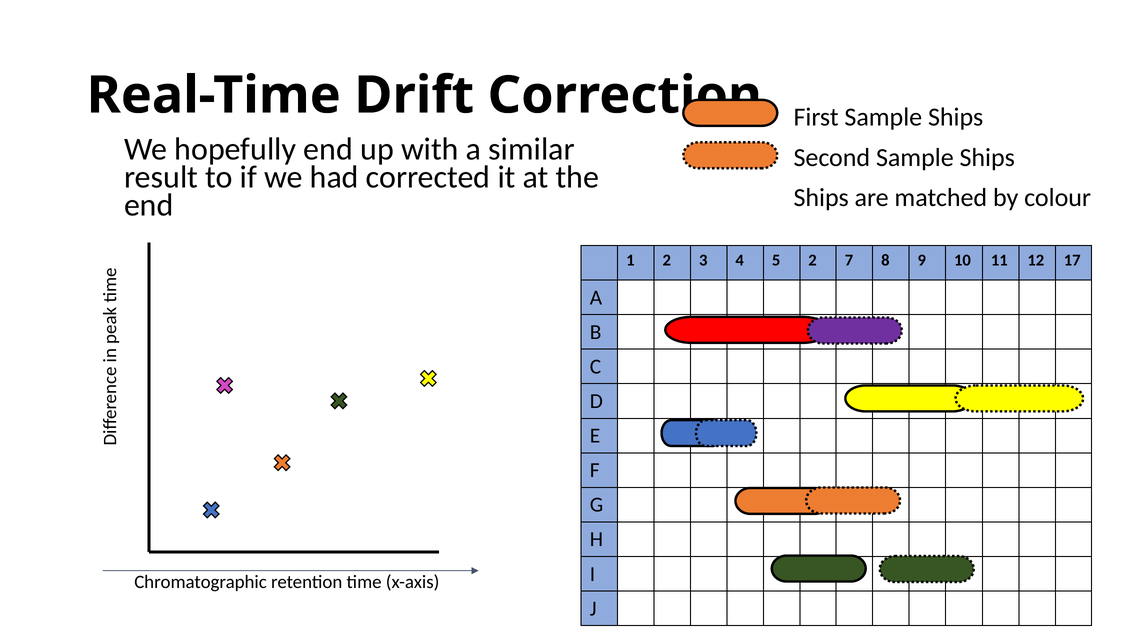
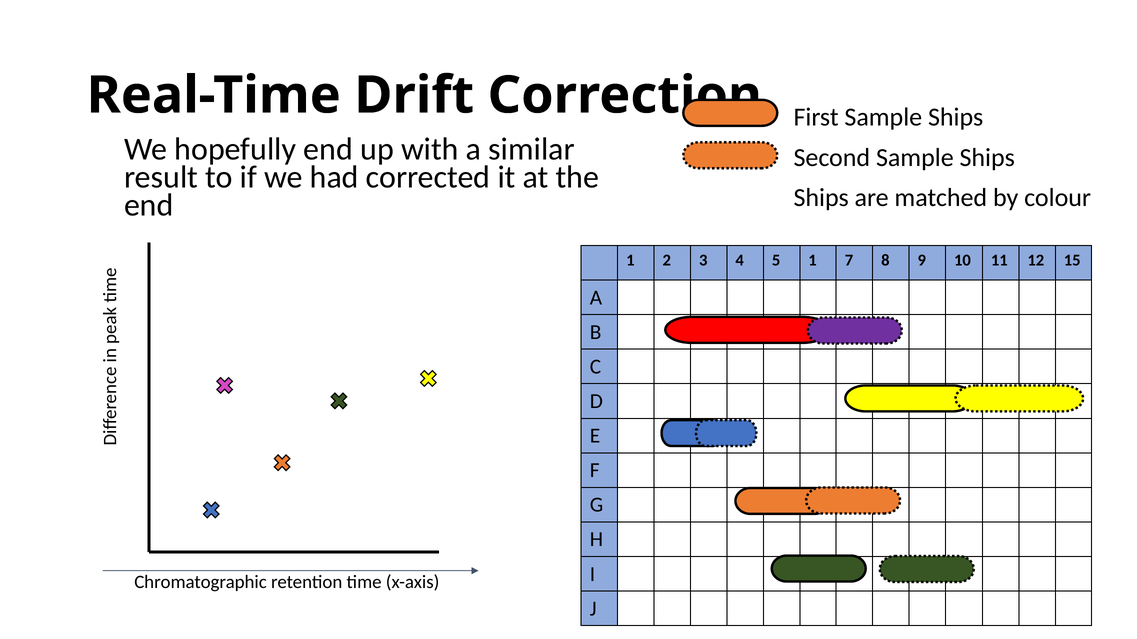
5 2: 2 -> 1 (813, 260)
17: 17 -> 15 (1072, 260)
